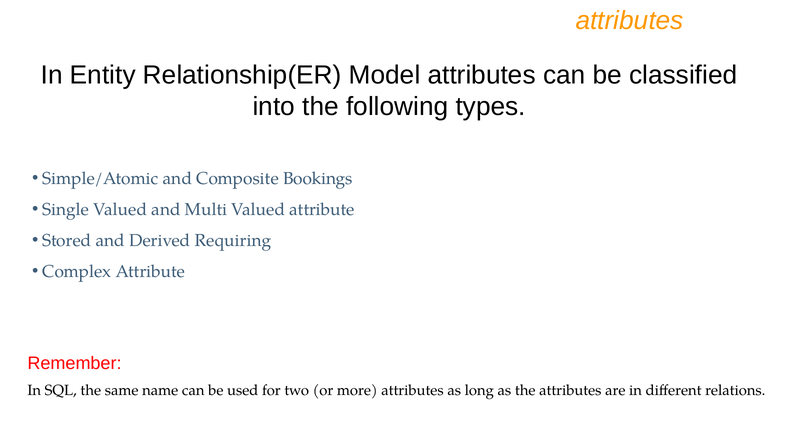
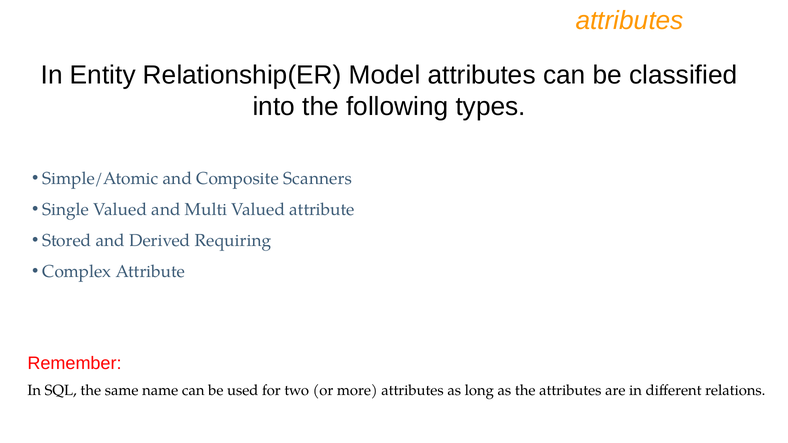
Bookings: Bookings -> Scanners (318, 179)
